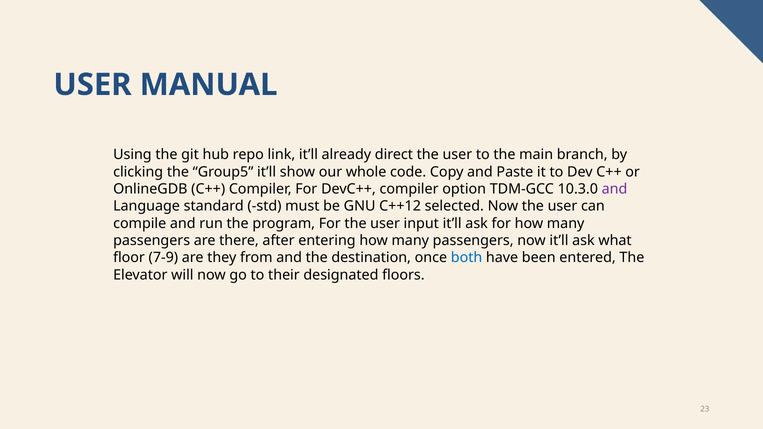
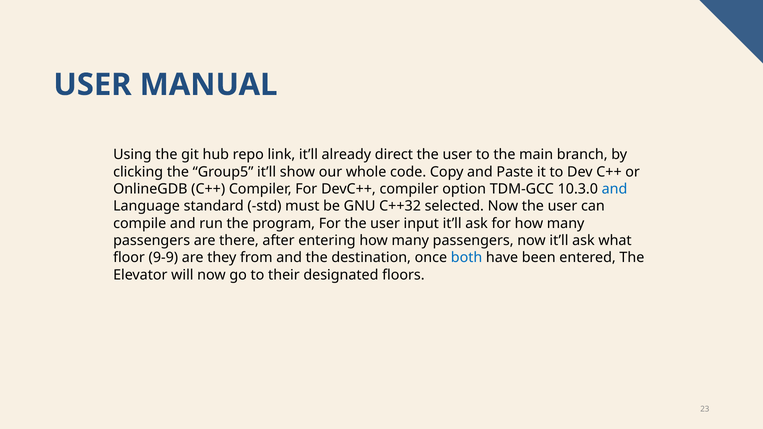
and colour: purple -> blue (615, 189)
C++12: C++12 -> C++32 (400, 206)
7-9: 7-9 -> 9-9 (163, 258)
